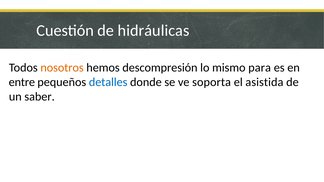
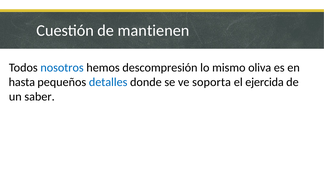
hidráulicas: hidráulicas -> mantienen (154, 31)
nosotros colour: orange -> blue (62, 68)
para: para -> oliva (260, 68)
entre: entre -> hasta (22, 82)
asistida: asistida -> ejercida (265, 82)
